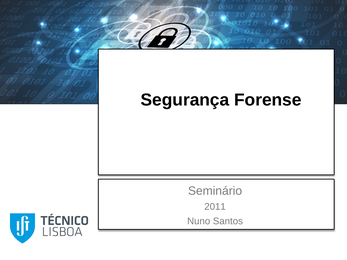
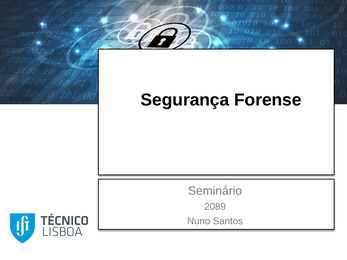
2011: 2011 -> 2089 (215, 207)
